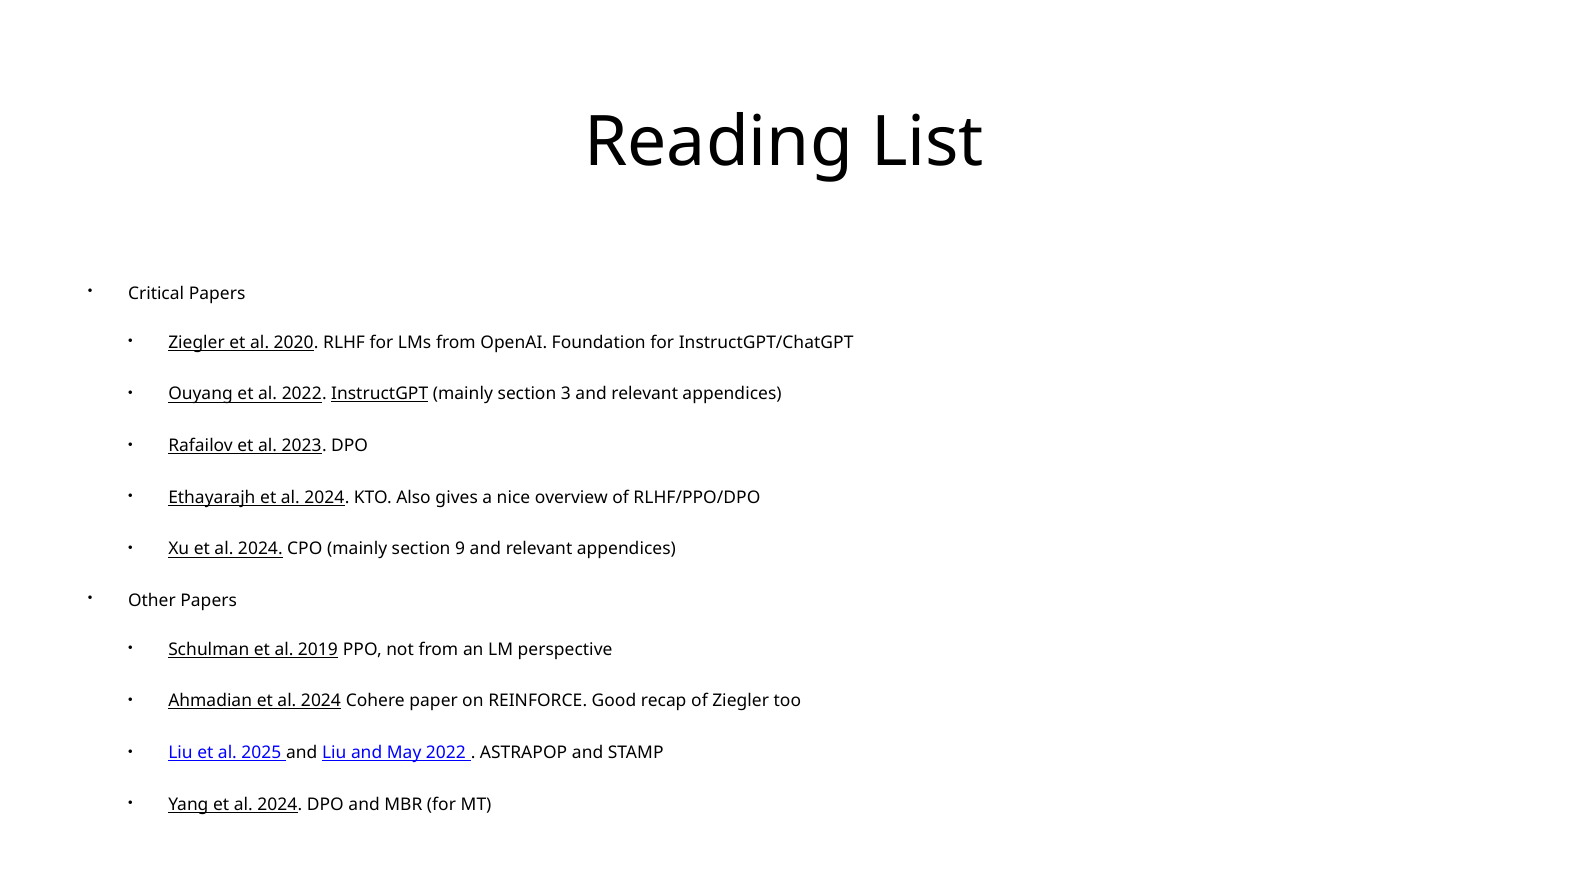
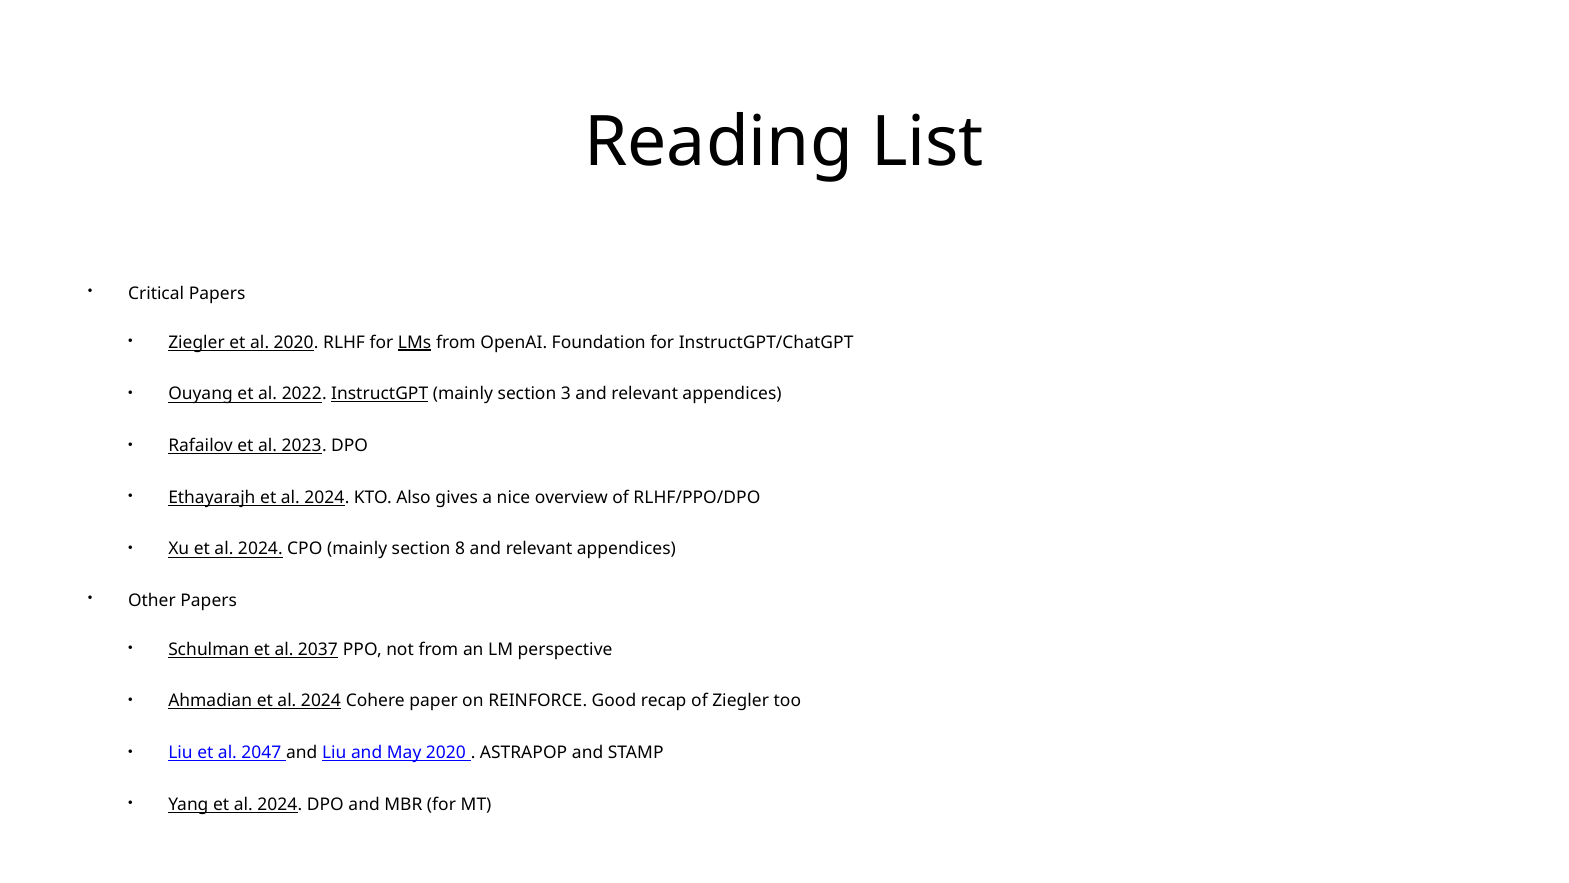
LMs underline: none -> present (415, 342)
9: 9 -> 8 (460, 549)
2019: 2019 -> 2037 (318, 649)
2025: 2025 -> 2047 (261, 752)
May 2022: 2022 -> 2020 (446, 752)
